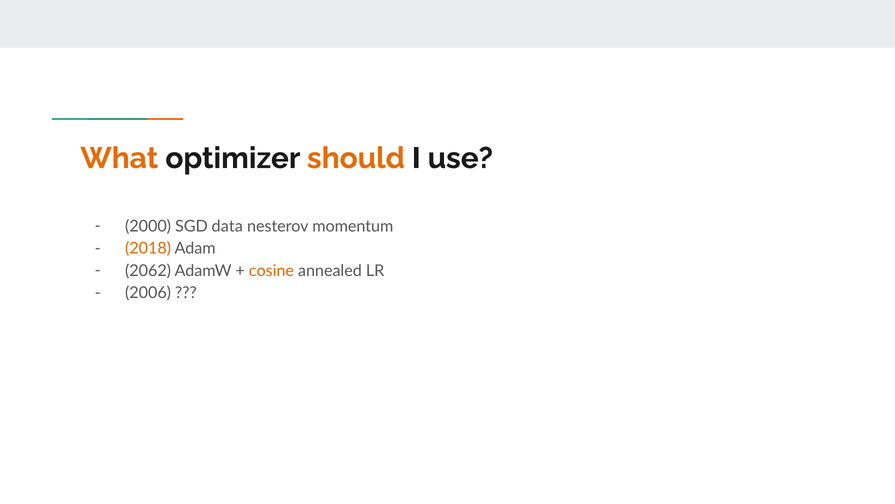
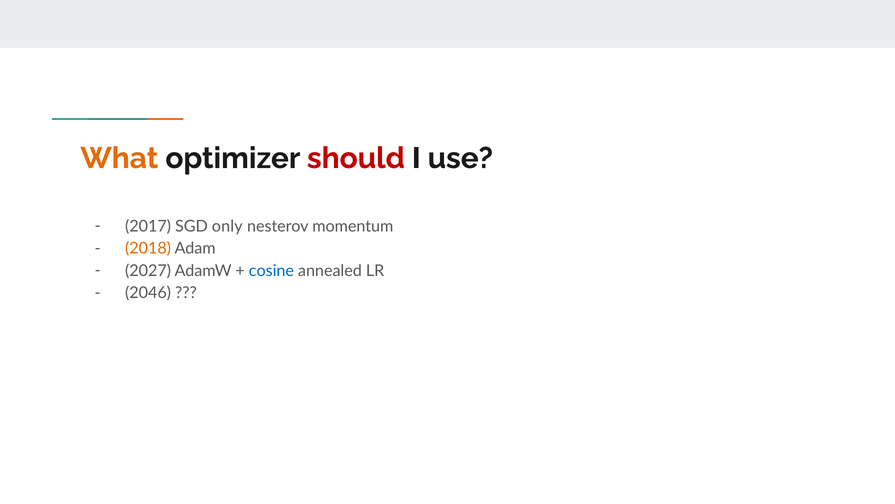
should colour: orange -> red (356, 158)
2000: 2000 -> 2017 (148, 226)
data: data -> only (227, 226)
2062: 2062 -> 2027 (148, 270)
cosine colour: orange -> blue (271, 270)
2006: 2006 -> 2046 (148, 293)
